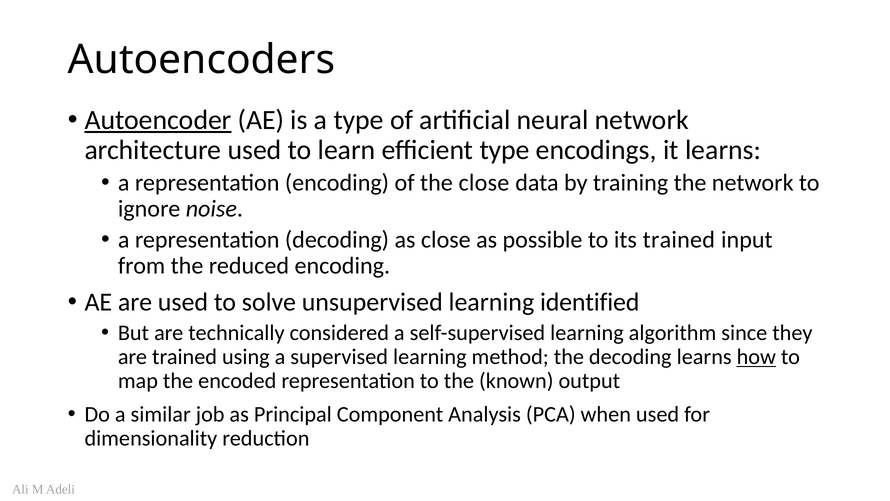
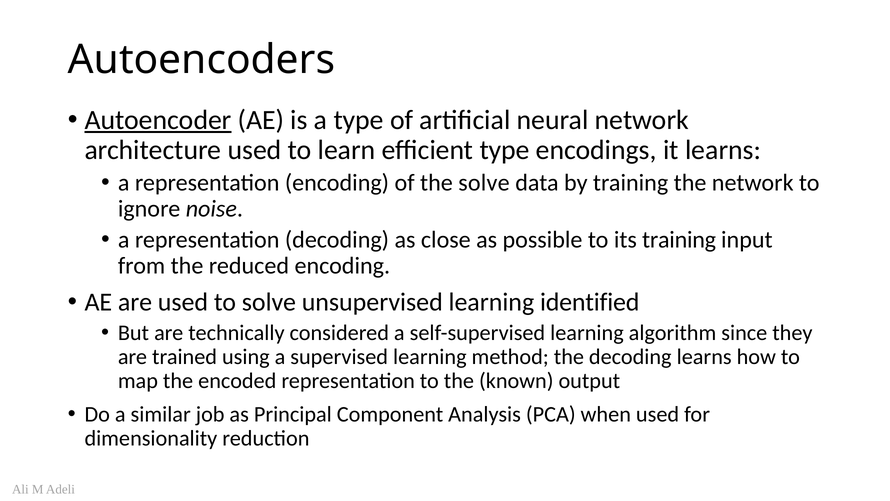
the close: close -> solve (484, 183)
its trained: trained -> training (679, 240)
how underline: present -> none (756, 357)
